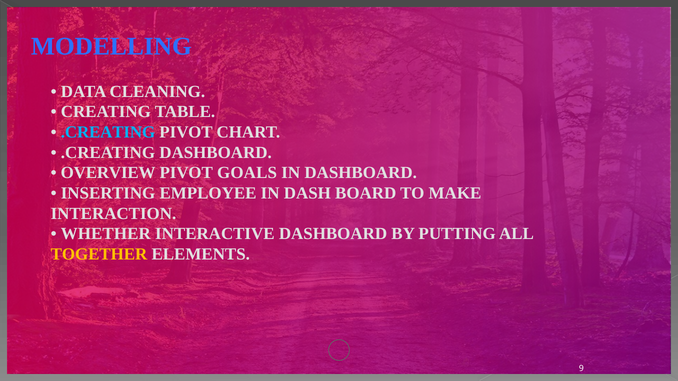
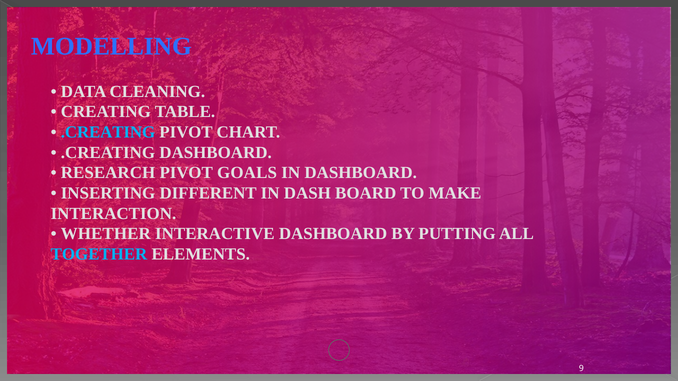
OVERVIEW: OVERVIEW -> RESEARCH (108, 173)
EMPLOYEE: EMPLOYEE -> DIFFERENT (208, 193)
TOGETHER colour: yellow -> light blue (99, 254)
